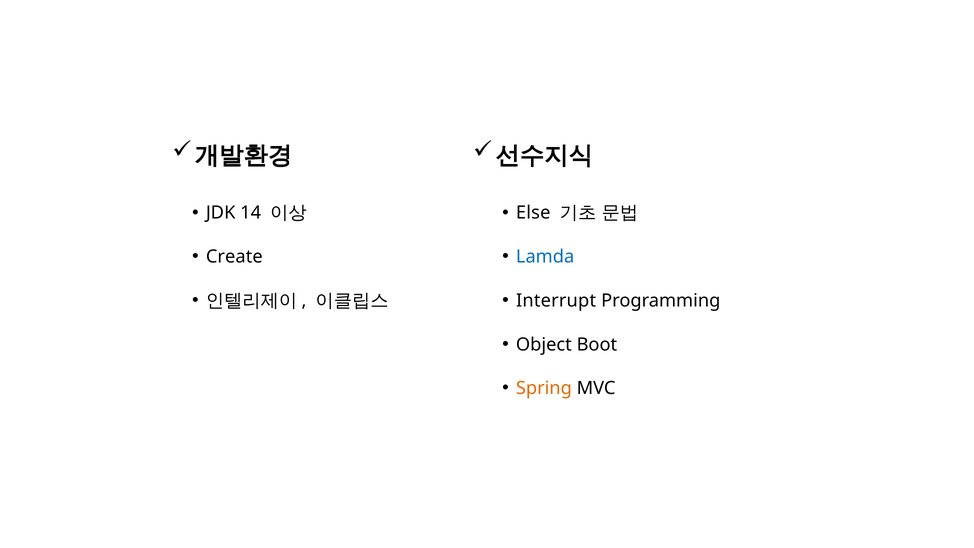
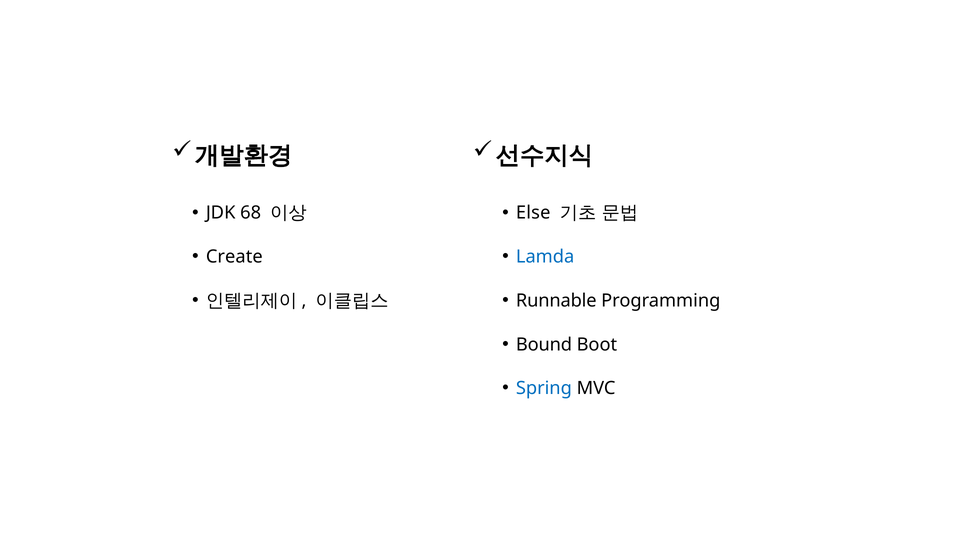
14: 14 -> 68 (251, 213)
Interrupt: Interrupt -> Runnable (556, 301)
Object: Object -> Bound (544, 344)
Spring colour: orange -> blue (544, 388)
